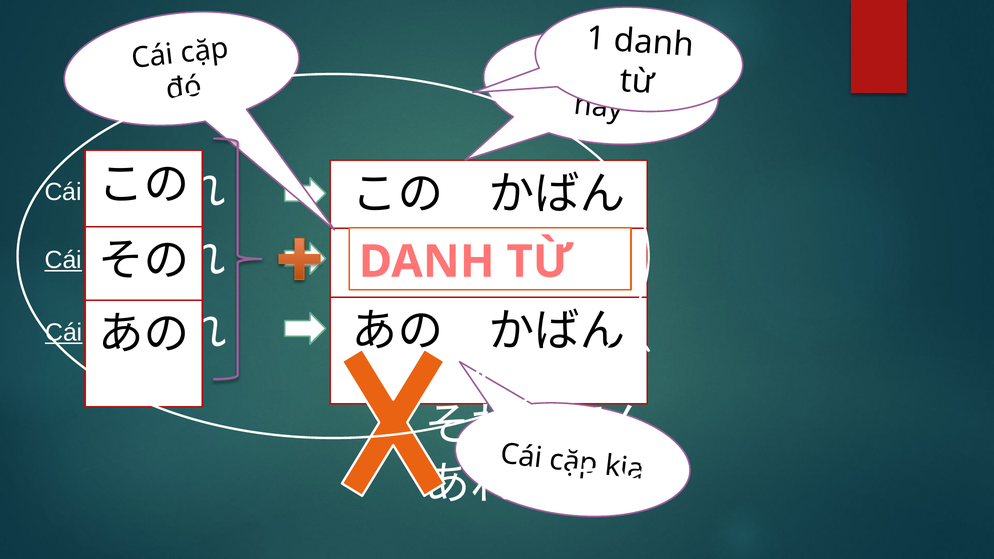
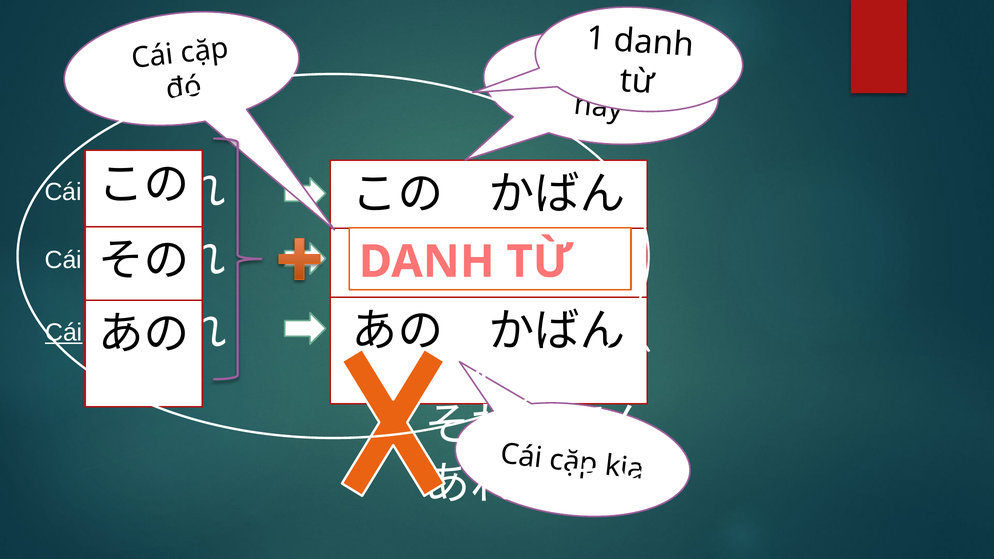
Cái underline: present -> none (63, 260)
